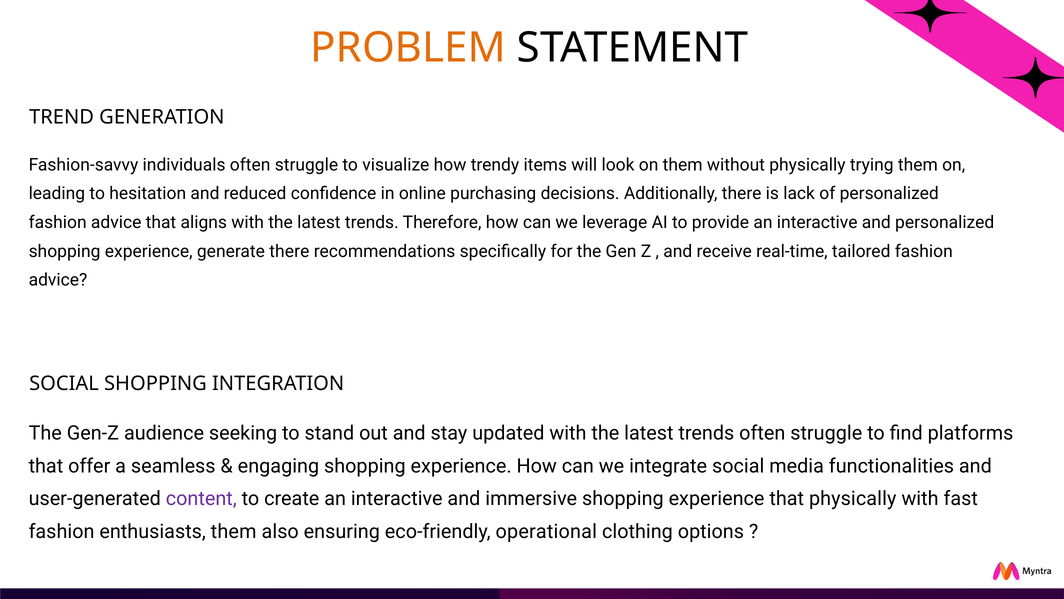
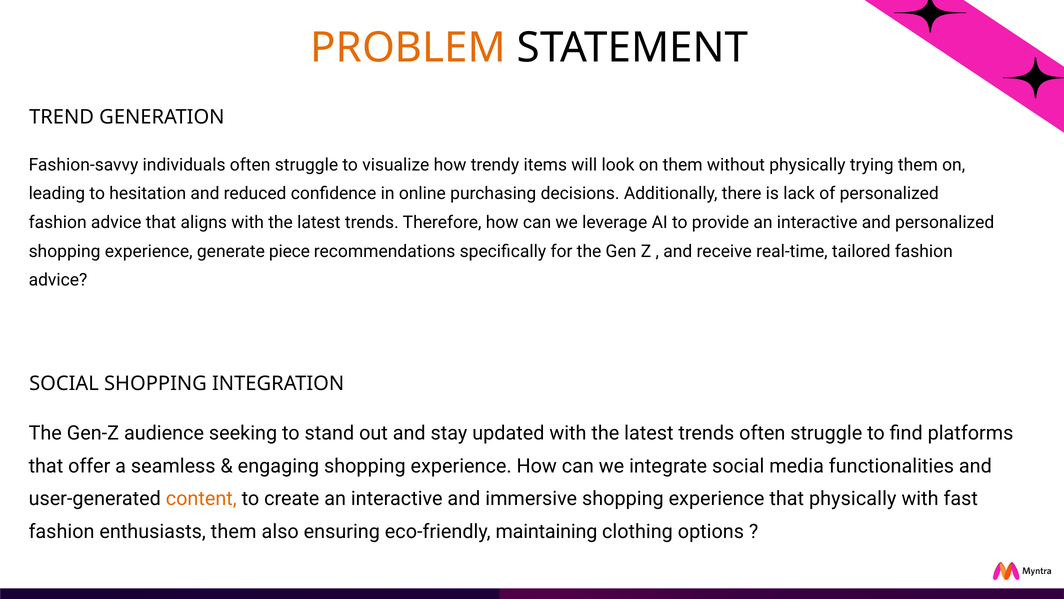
generate there: there -> piece (289, 251)
content colour: purple -> orange (201, 498)
operational: operational -> maintaining (546, 531)
